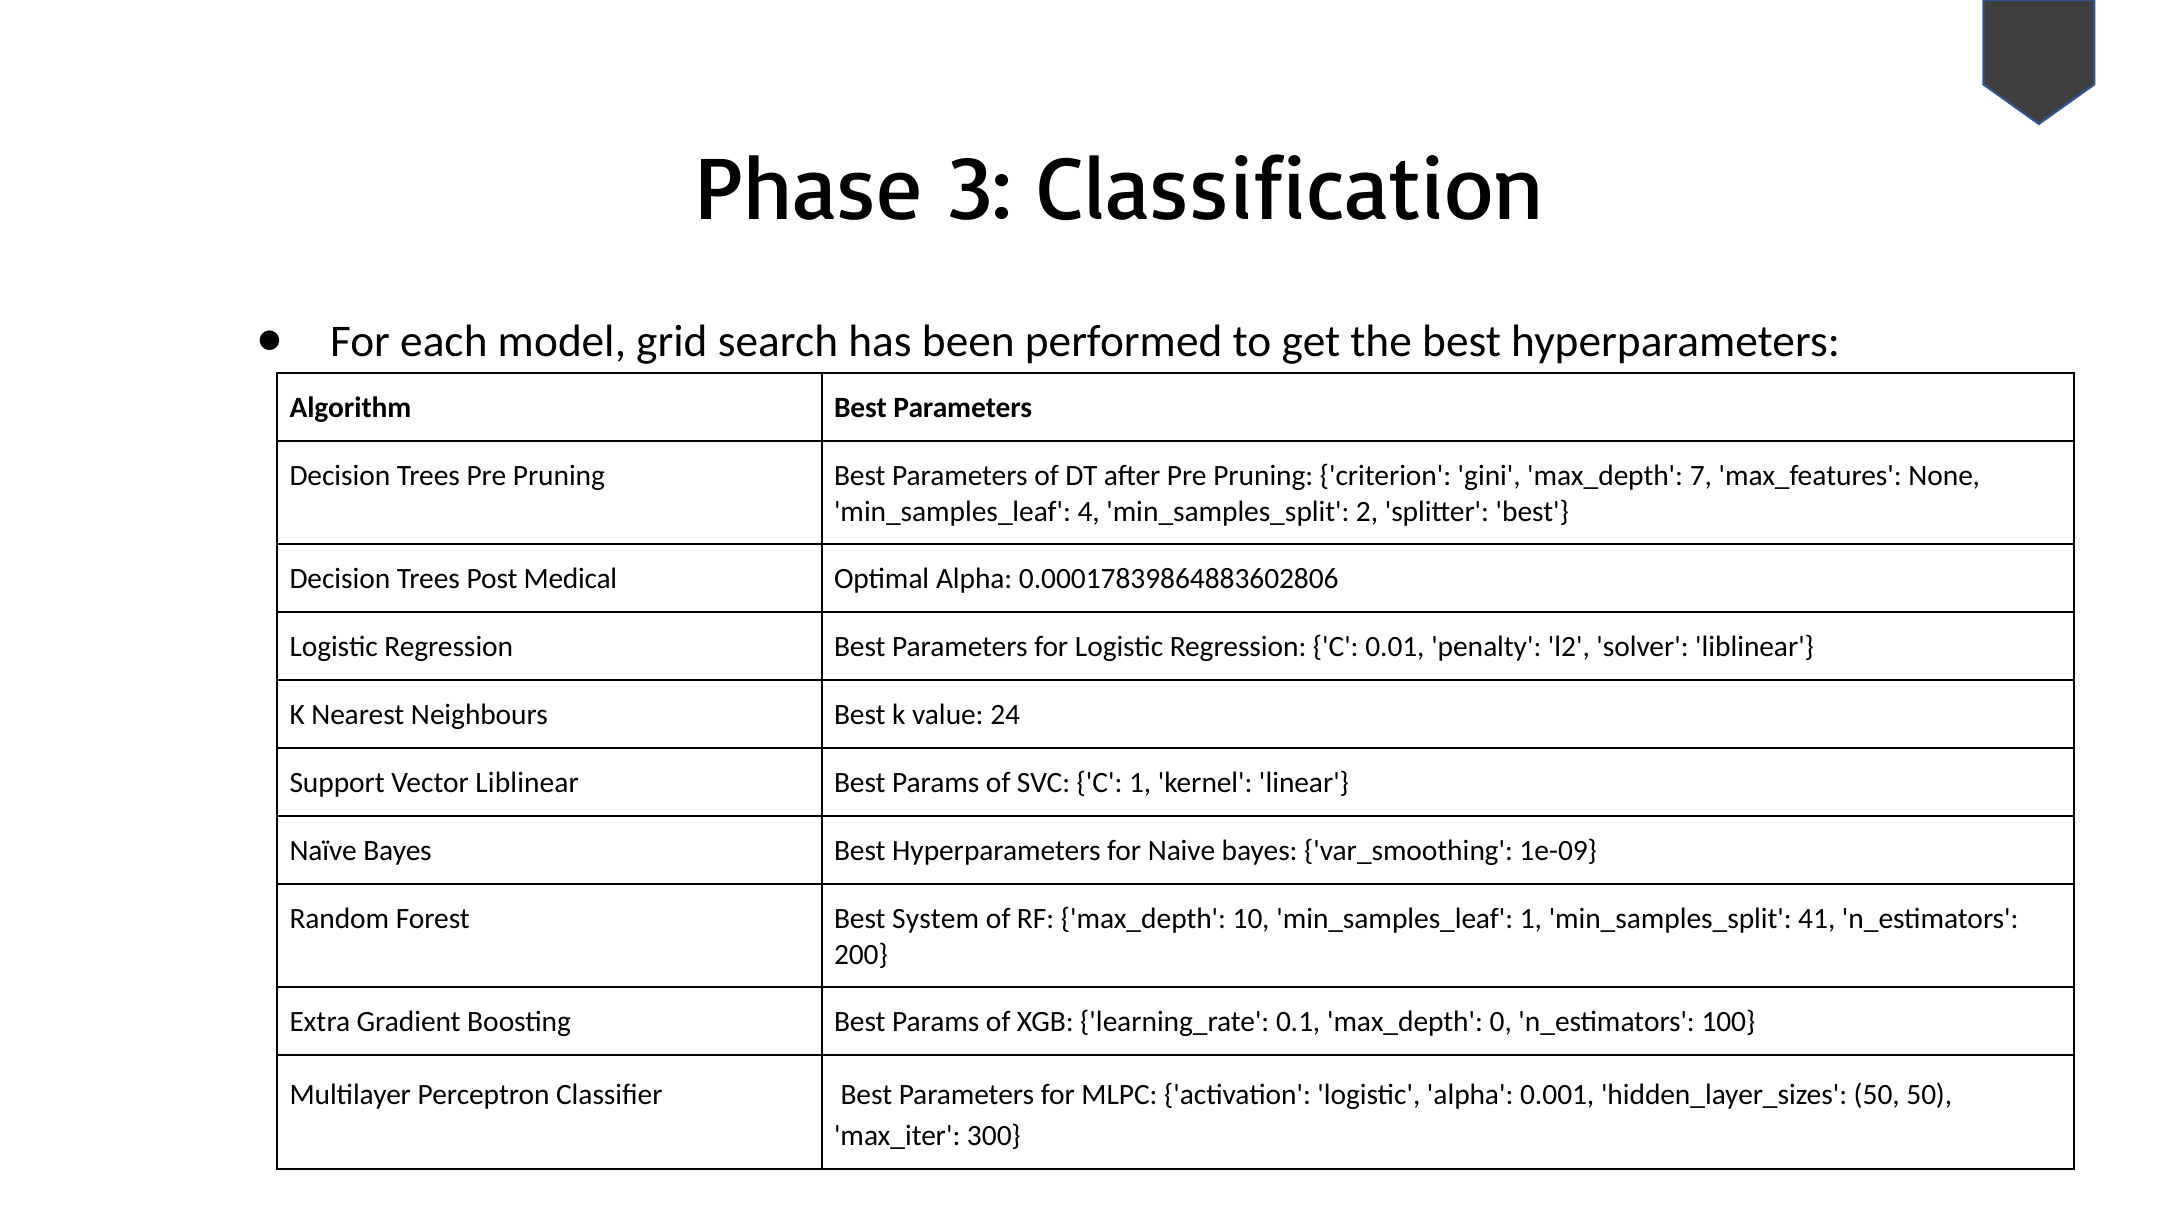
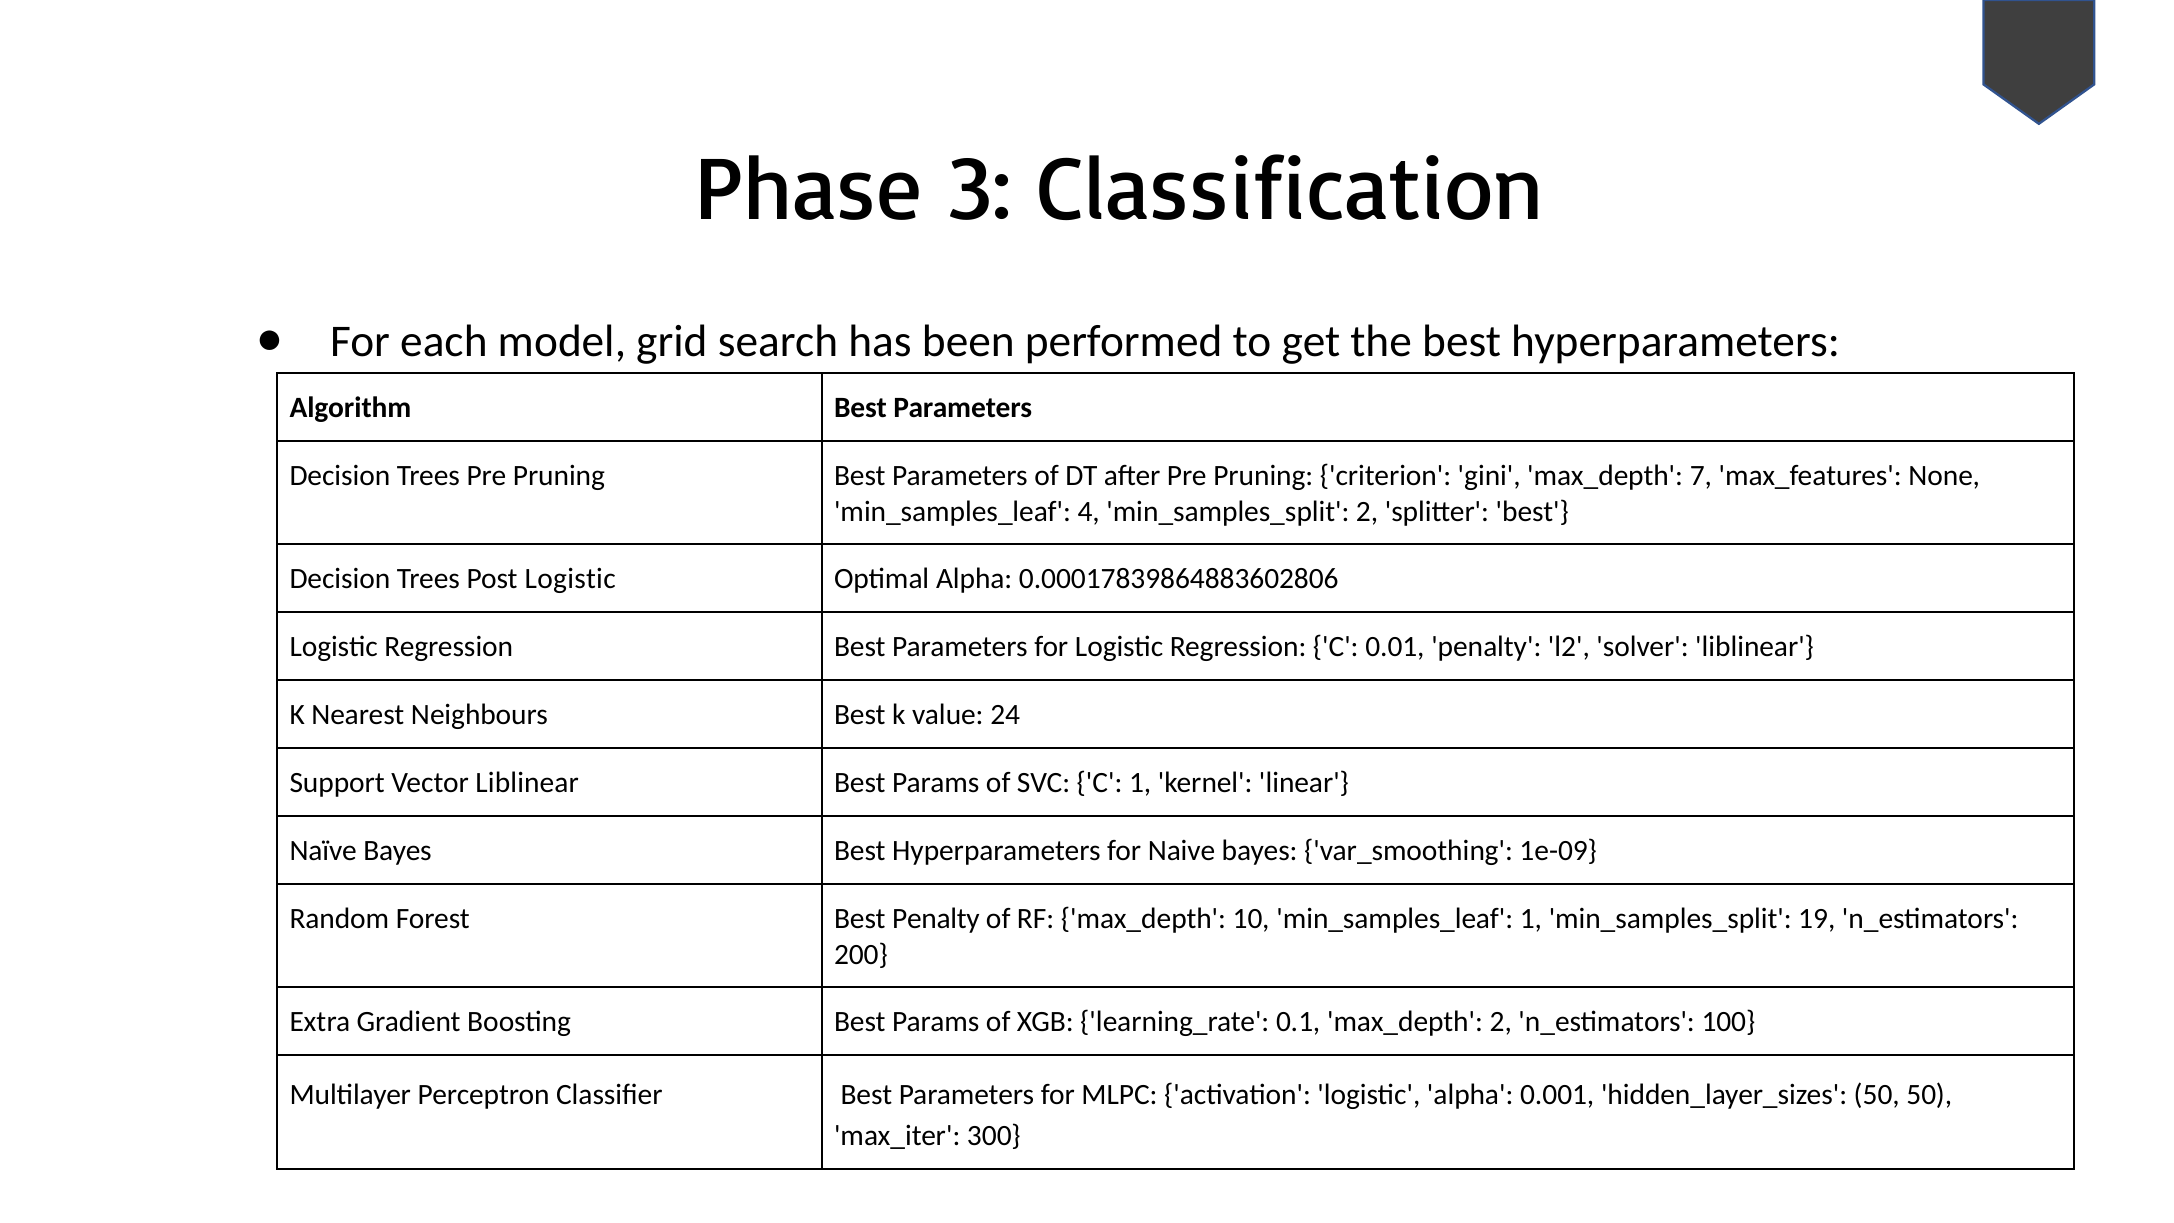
Post Medical: Medical -> Logistic (570, 579)
Best System: System -> Penalty (936, 918)
41: 41 -> 19 (1817, 918)
0: 0 -> 2 (1501, 1022)
